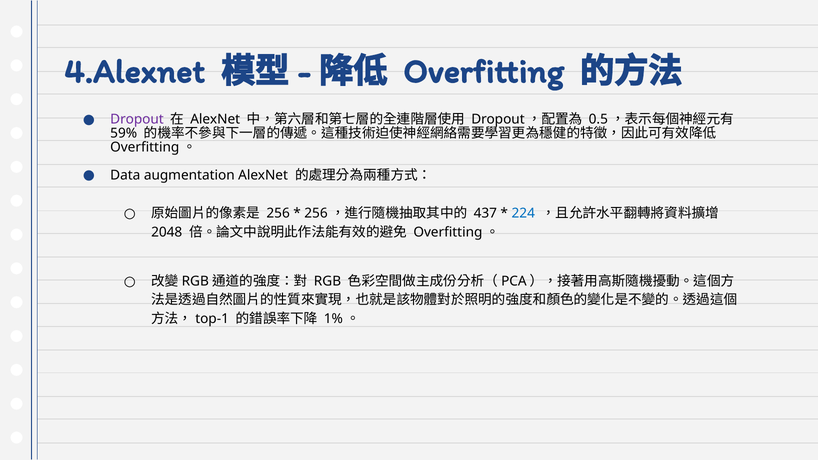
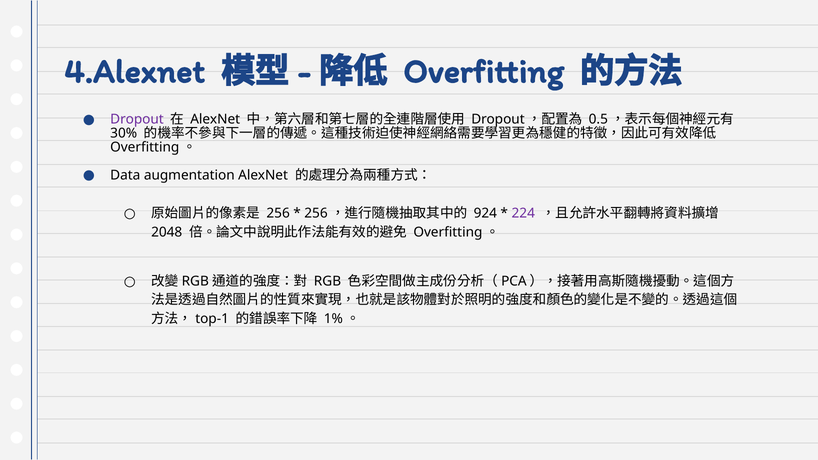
59%: 59% -> 30% (124, 133)
437: 437 -> 924 (485, 214)
224 colour: blue -> purple (523, 214)
